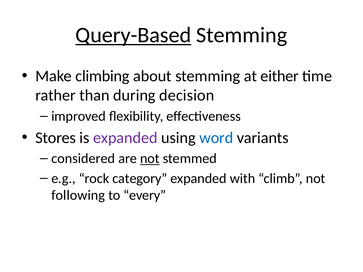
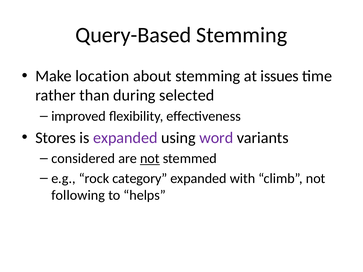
Query-Based underline: present -> none (133, 35)
climbing: climbing -> location (102, 76)
either: either -> issues (280, 76)
decision: decision -> selected (187, 96)
word colour: blue -> purple (216, 138)
every: every -> helps (145, 195)
